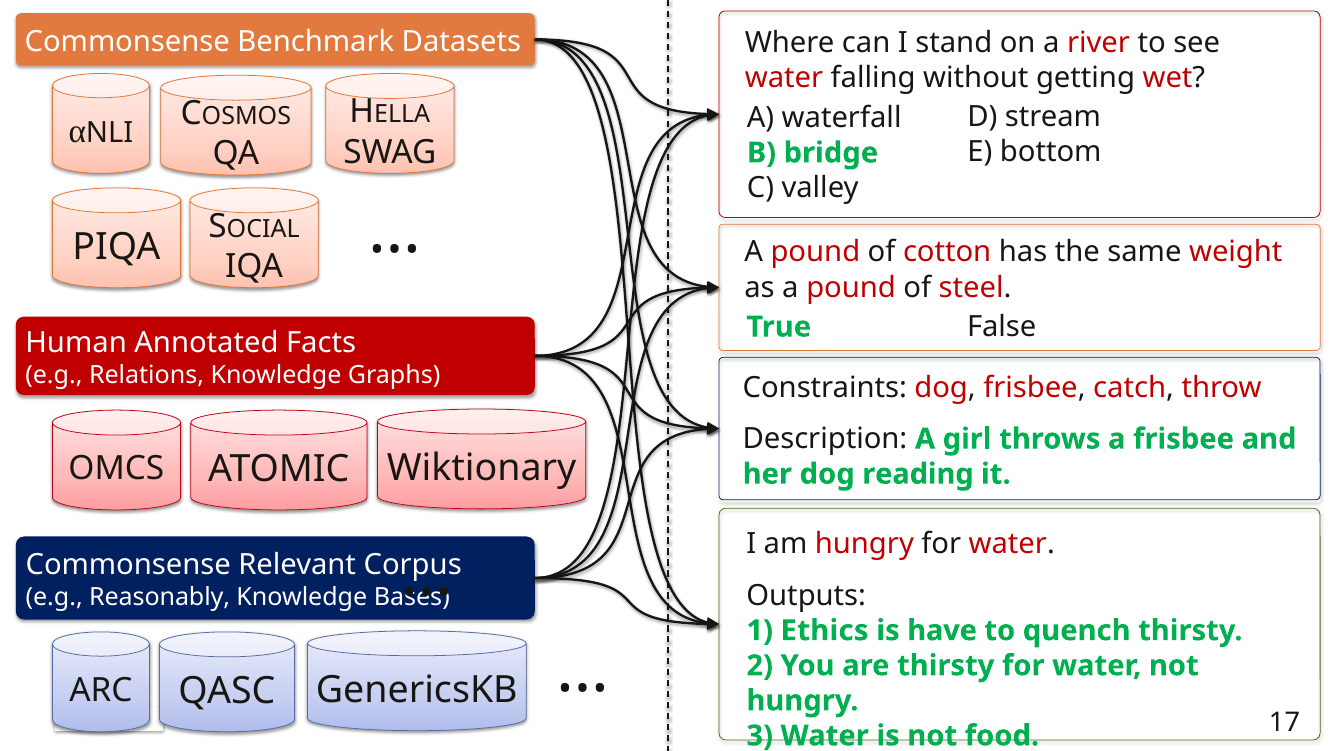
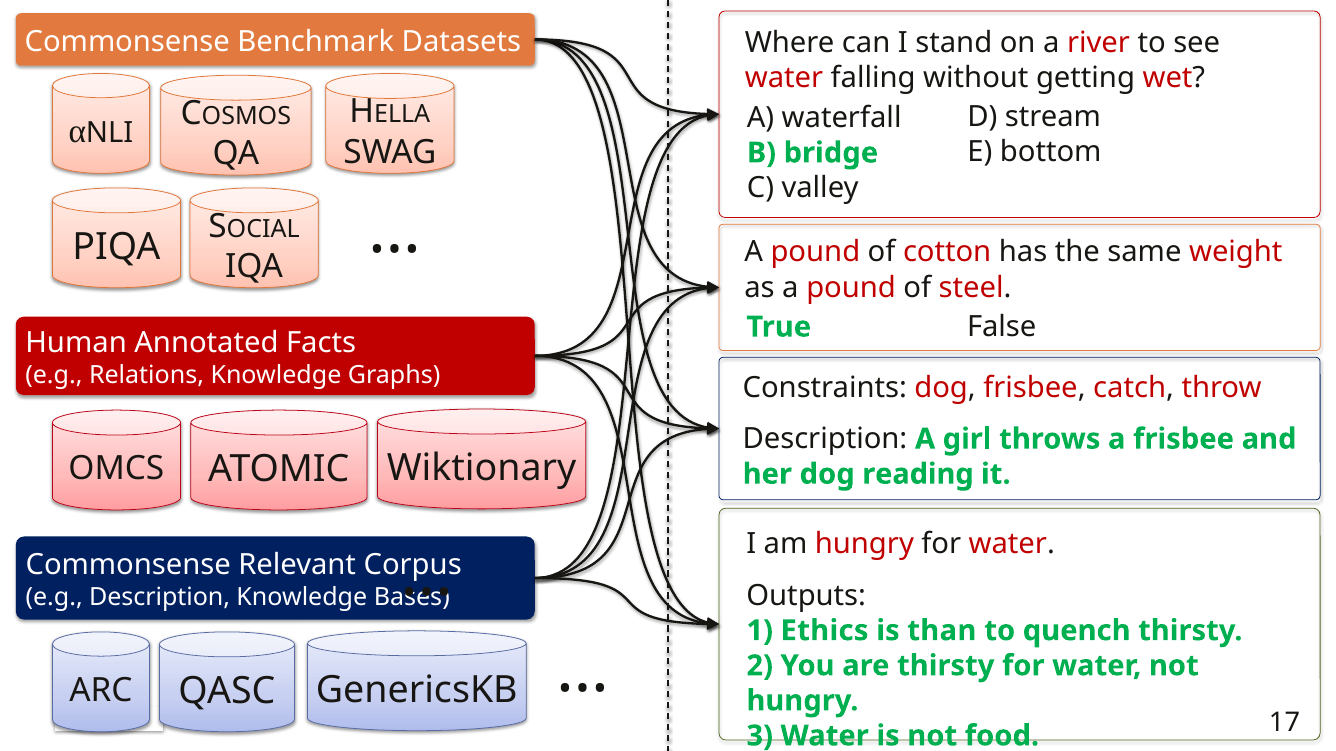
e.g Reasonably: Reasonably -> Description (160, 598)
have: have -> than (942, 631)
